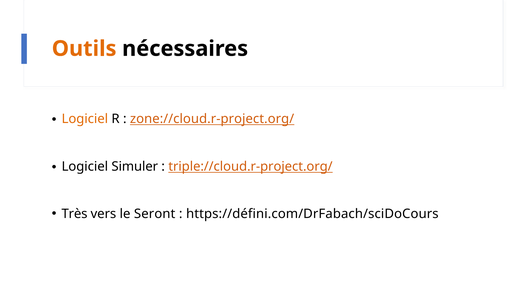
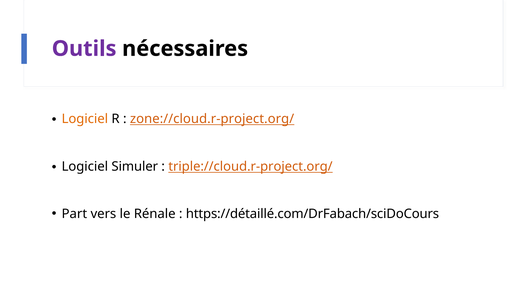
Outils colour: orange -> purple (84, 49)
Très: Très -> Part (74, 214)
Seront: Seront -> Rénale (155, 214)
https://défini.com/DrFabach/sciDoCours: https://défini.com/DrFabach/sciDoCours -> https://détaillé.com/DrFabach/sciDoCours (312, 214)
